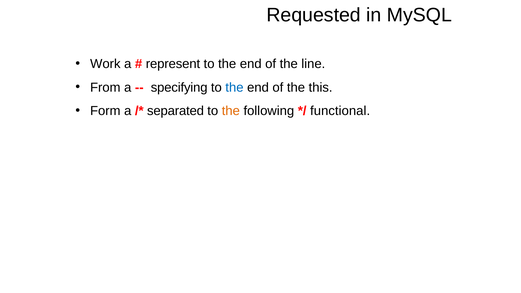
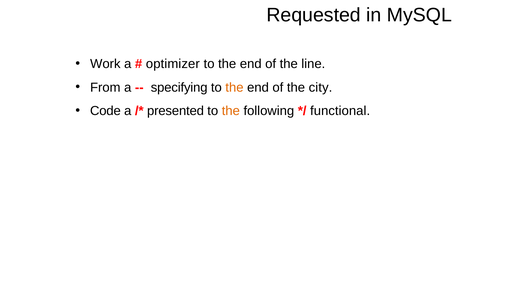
represent: represent -> optimizer (173, 64)
the colour: blue -> orange (234, 87)
this: this -> city (321, 87)
Form: Form -> Code (105, 111)
separated: separated -> presented (176, 111)
